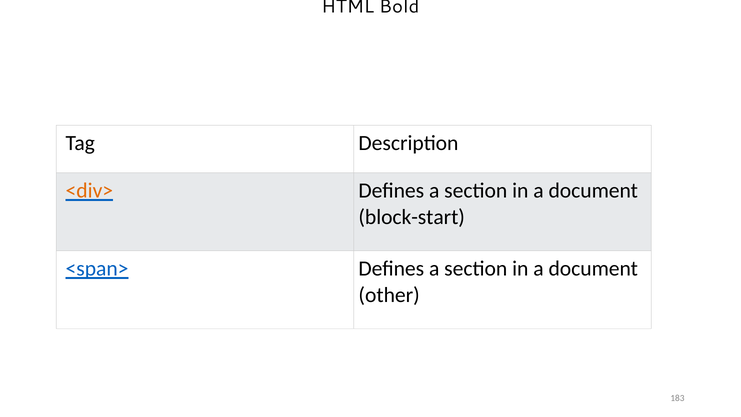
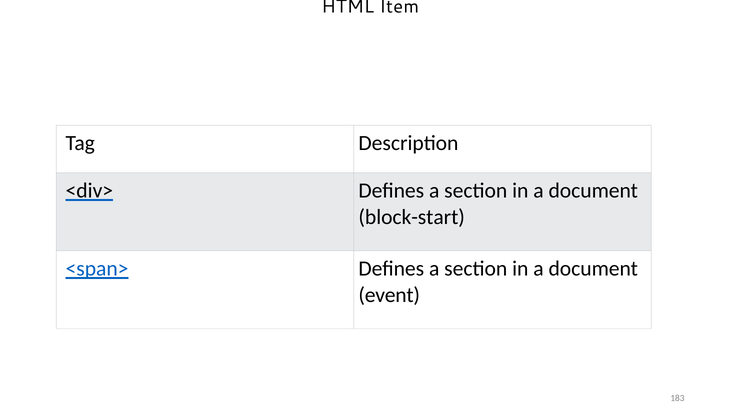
Bold: Bold -> Item (399, 7)
<div> colour: orange -> black (89, 191)
other: other -> event (389, 295)
